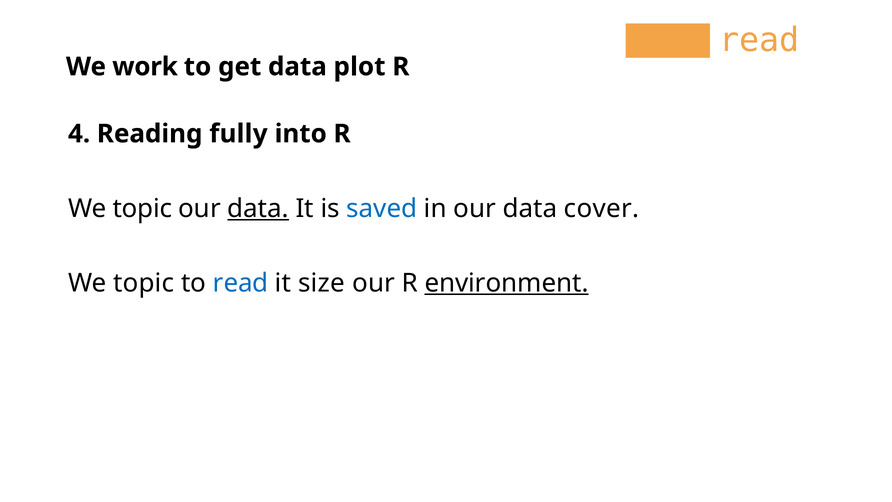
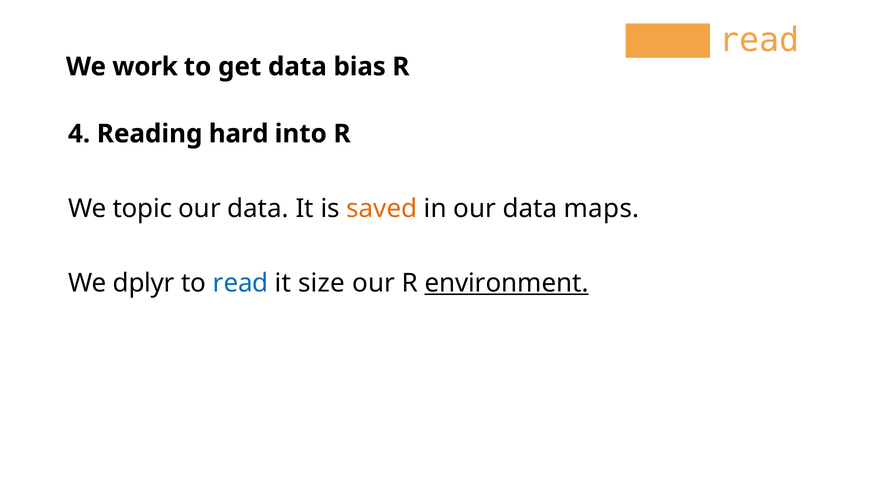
plot: plot -> bias (360, 67)
fully: fully -> hard (239, 134)
data underline: present -> none (258, 208)
saved colour: blue -> orange (382, 208)
cover: cover -> maps (602, 208)
topic: topic -> dplyr (144, 283)
